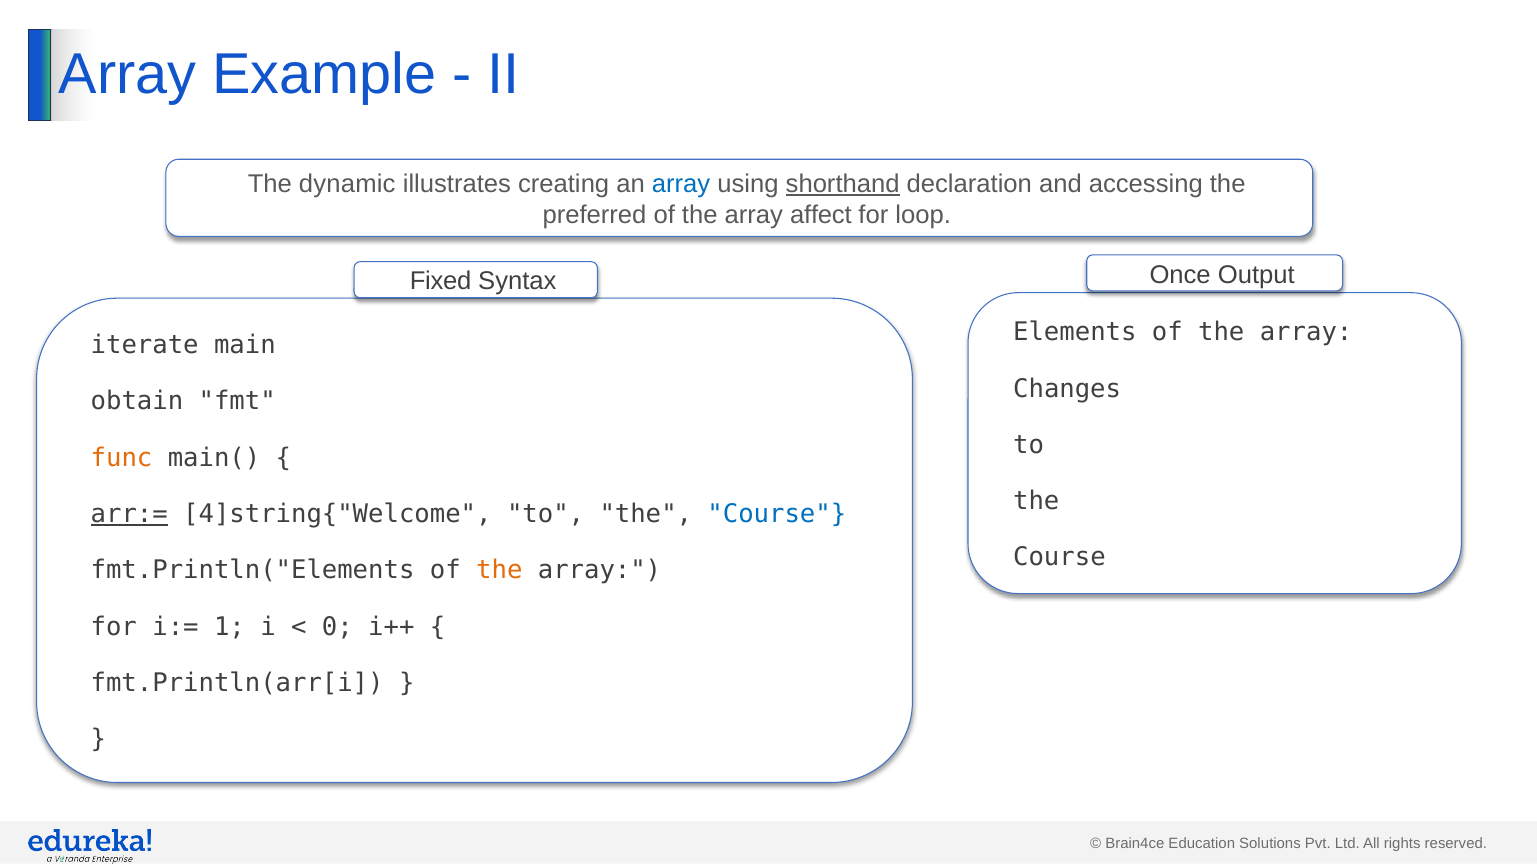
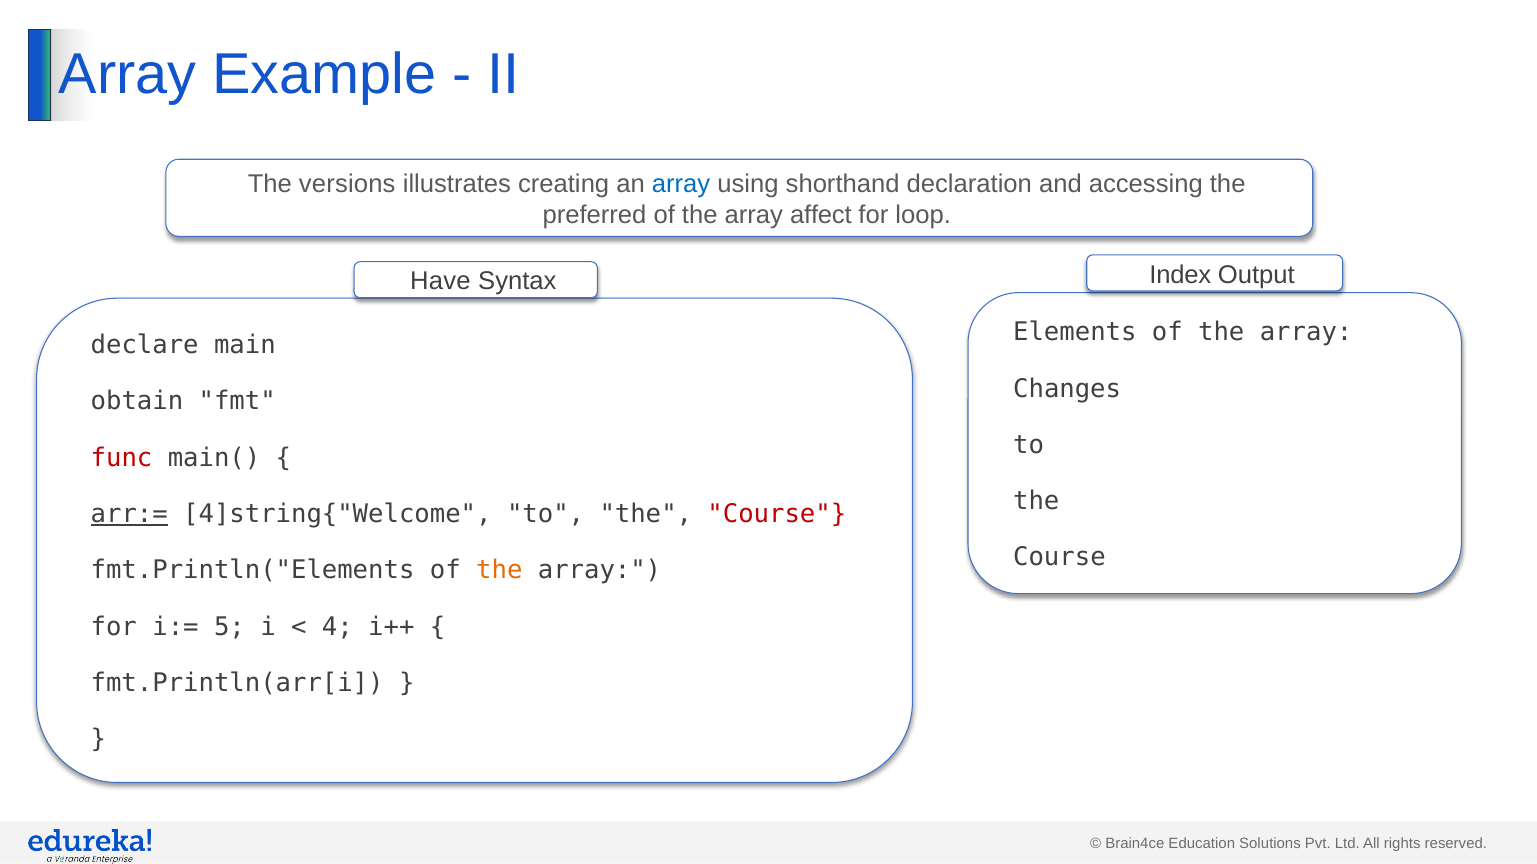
dynamic: dynamic -> versions (347, 184)
shorthand underline: present -> none (843, 184)
Fixed: Fixed -> Have (440, 282)
Once: Once -> Index (1180, 275)
iterate: iterate -> declare (145, 345)
func colour: orange -> red (122, 458)
Course colour: blue -> red (777, 514)
1: 1 -> 5 (229, 627)
0: 0 -> 4 (337, 627)
